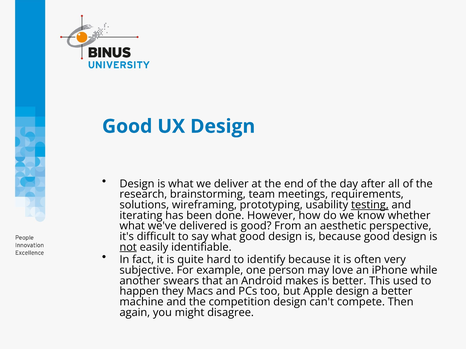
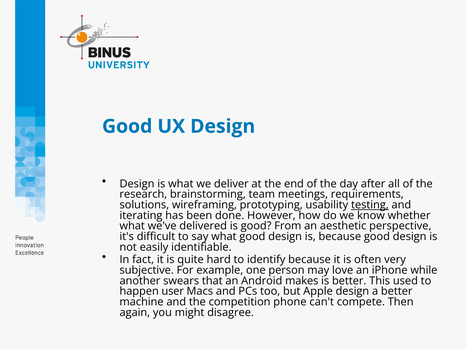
not underline: present -> none (128, 247)
they: they -> user (173, 292)
competition design: design -> phone (290, 302)
